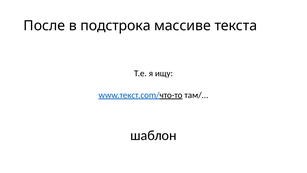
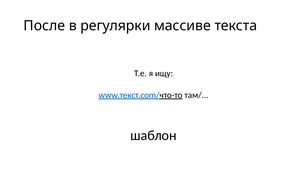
подстрока: подстрока -> регулярки (115, 26)
